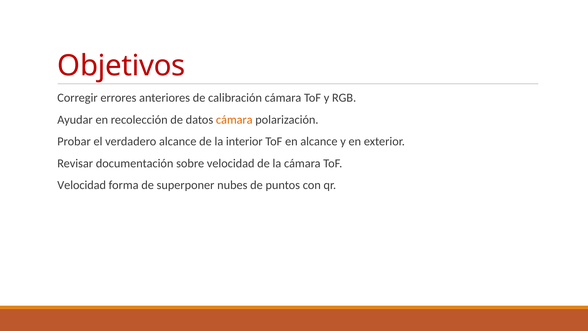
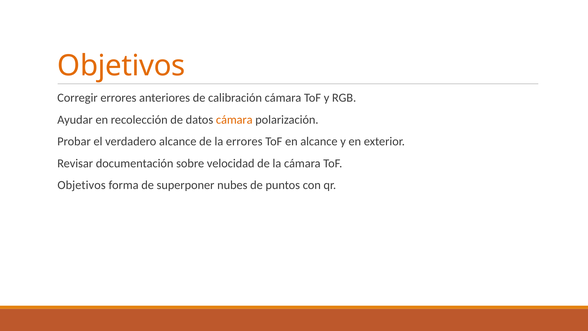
Objetivos colour: red -> orange (121, 66)
la interior: interior -> errores (244, 141)
Velocidad: Velocidad -> Objetivos (82, 185)
